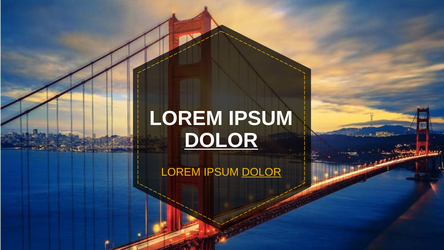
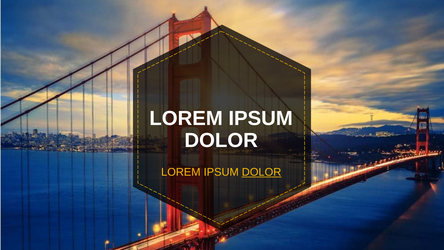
DOLOR underline: present -> none (221, 140)
